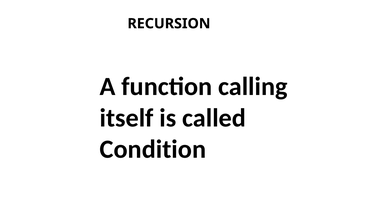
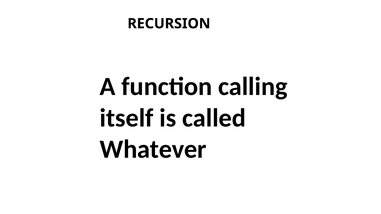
Condition: Condition -> Whatever (153, 150)
